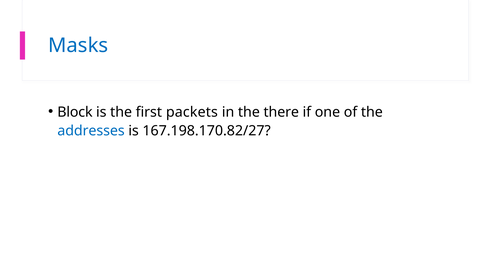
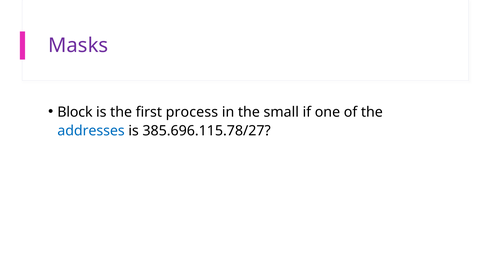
Masks colour: blue -> purple (78, 45)
packets: packets -> process (192, 112)
there: there -> small (281, 112)
167.198.170.82/27: 167.198.170.82/27 -> 385.696.115.78/27 (207, 131)
